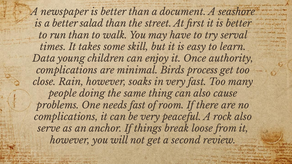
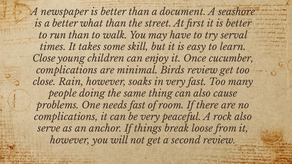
salad: salad -> what (92, 24)
Data: Data -> Close (44, 59)
authority: authority -> cucumber (231, 59)
Birds process: process -> review (203, 70)
